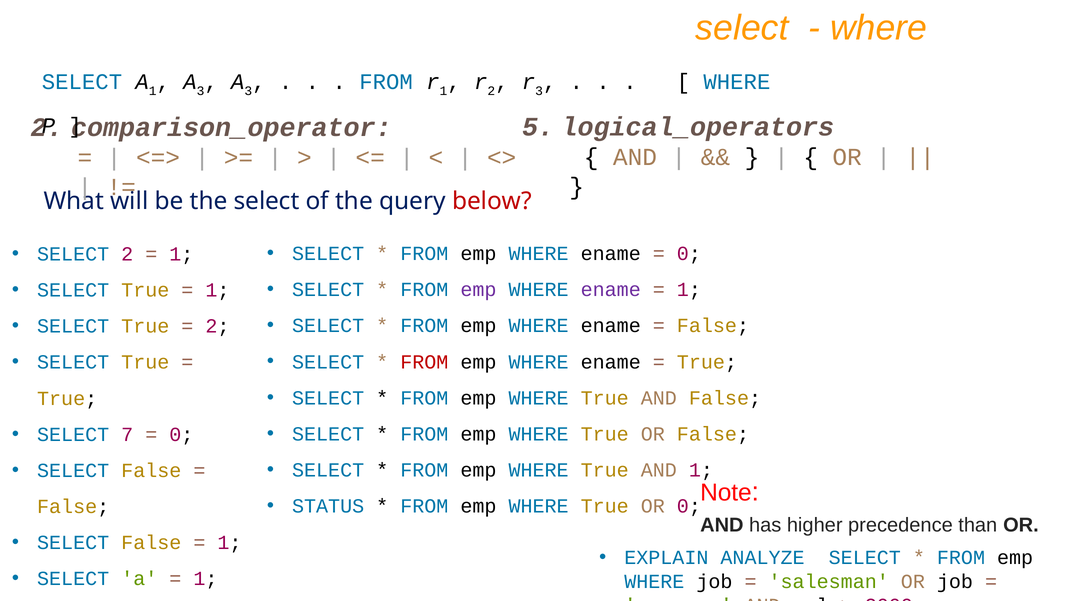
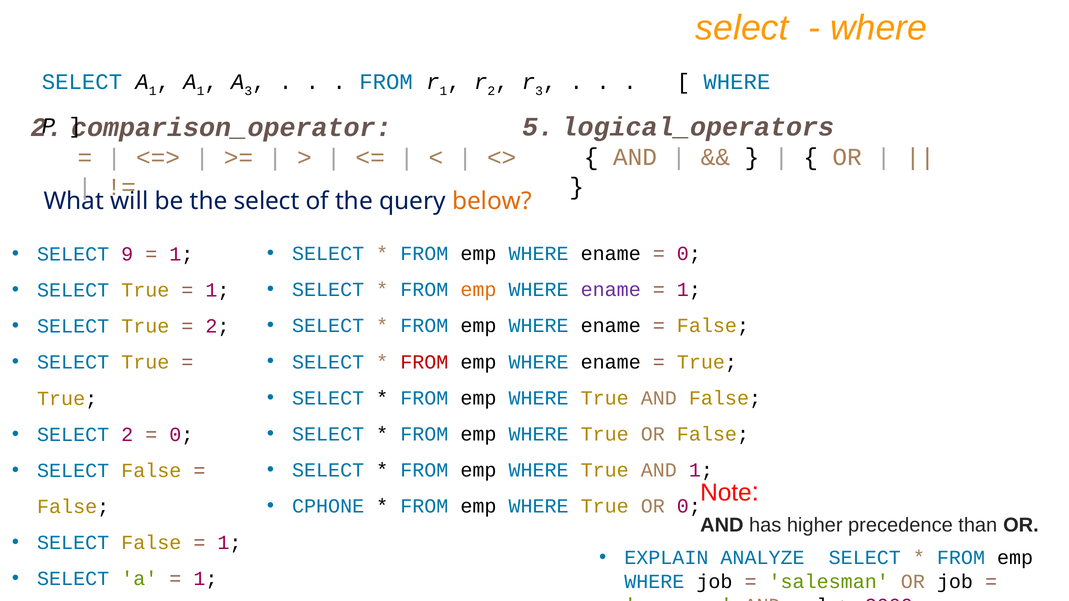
3: 3 -> 1 (201, 91)
below colour: red -> orange (492, 201)
SELECT 2: 2 -> 9 (127, 254)
emp colour: purple -> orange (478, 290)
SELECT 7: 7 -> 2 (127, 435)
STATUS: STATUS -> CPHONE (328, 506)
